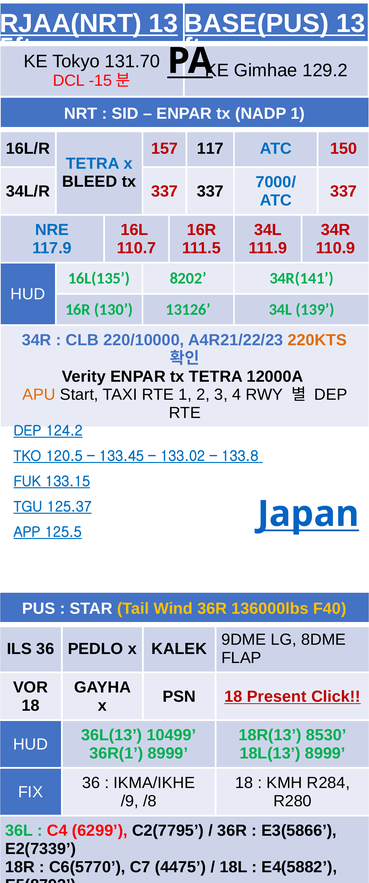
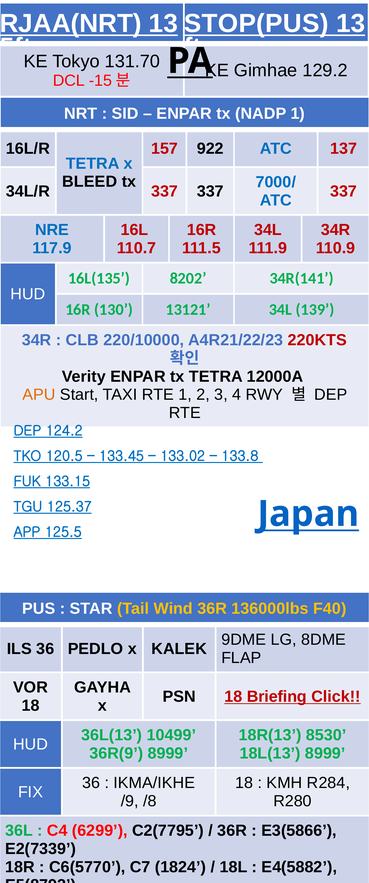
BASE(PUS: BASE(PUS -> STOP(PUS (256, 24)
117: 117 -> 922 (210, 149)
150: 150 -> 137 (344, 149)
13126: 13126 -> 13121 (188, 310)
220KTS colour: orange -> red (317, 340)
Present: Present -> Briefing (277, 696)
36R(1: 36R(1 -> 36R(9 (116, 753)
4475: 4475 -> 1824 (180, 867)
